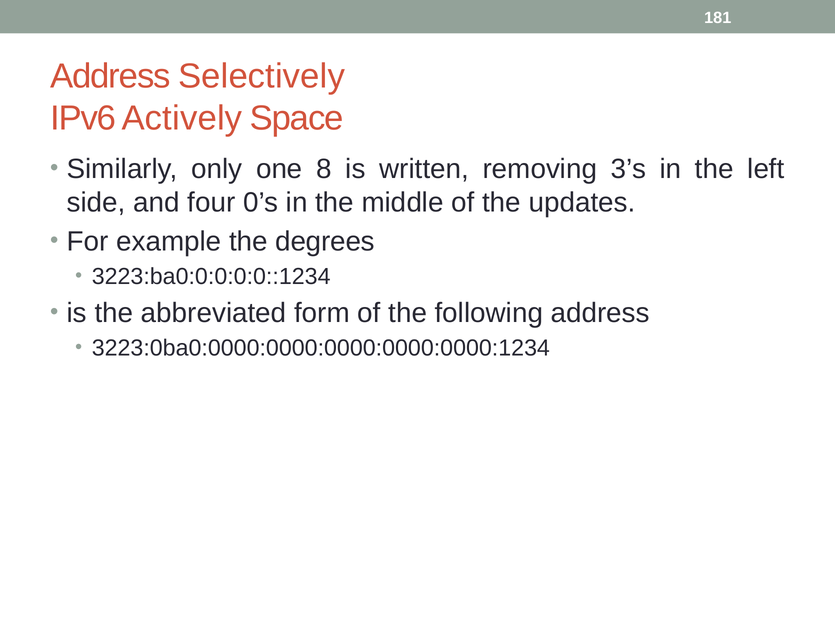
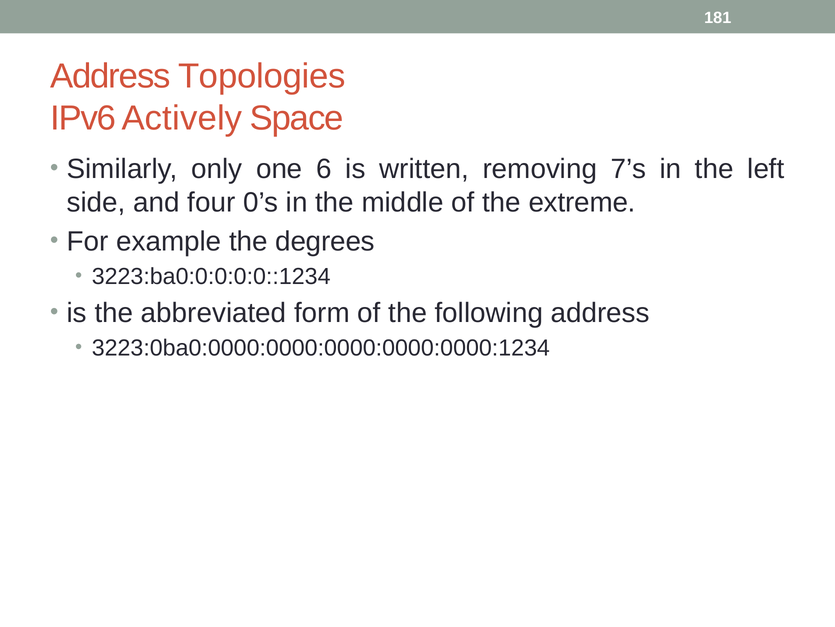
Selectively: Selectively -> Topologies (262, 76)
8: 8 -> 6 (324, 169)
3’s: 3’s -> 7’s (628, 169)
updates: updates -> extreme (582, 202)
